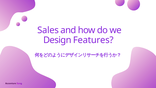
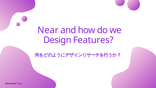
Sales: Sales -> Near (48, 30)
